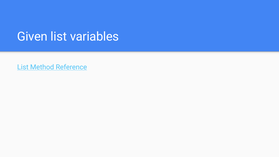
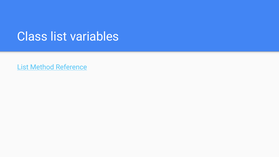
Given: Given -> Class (32, 37)
